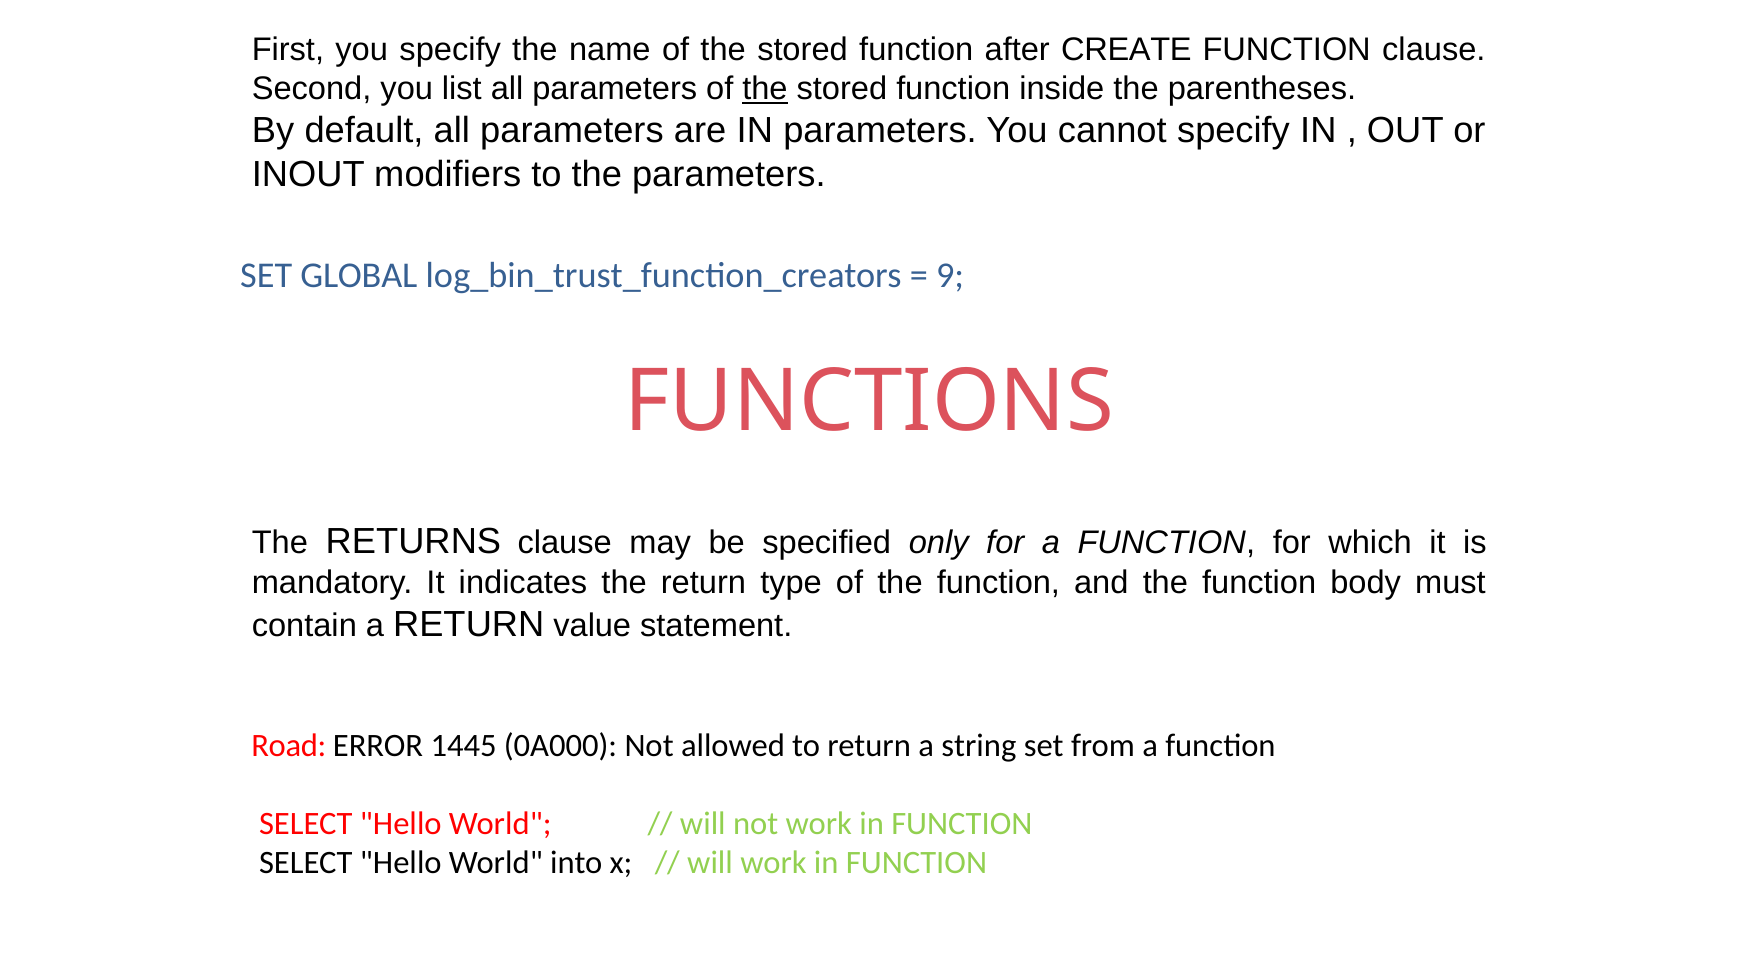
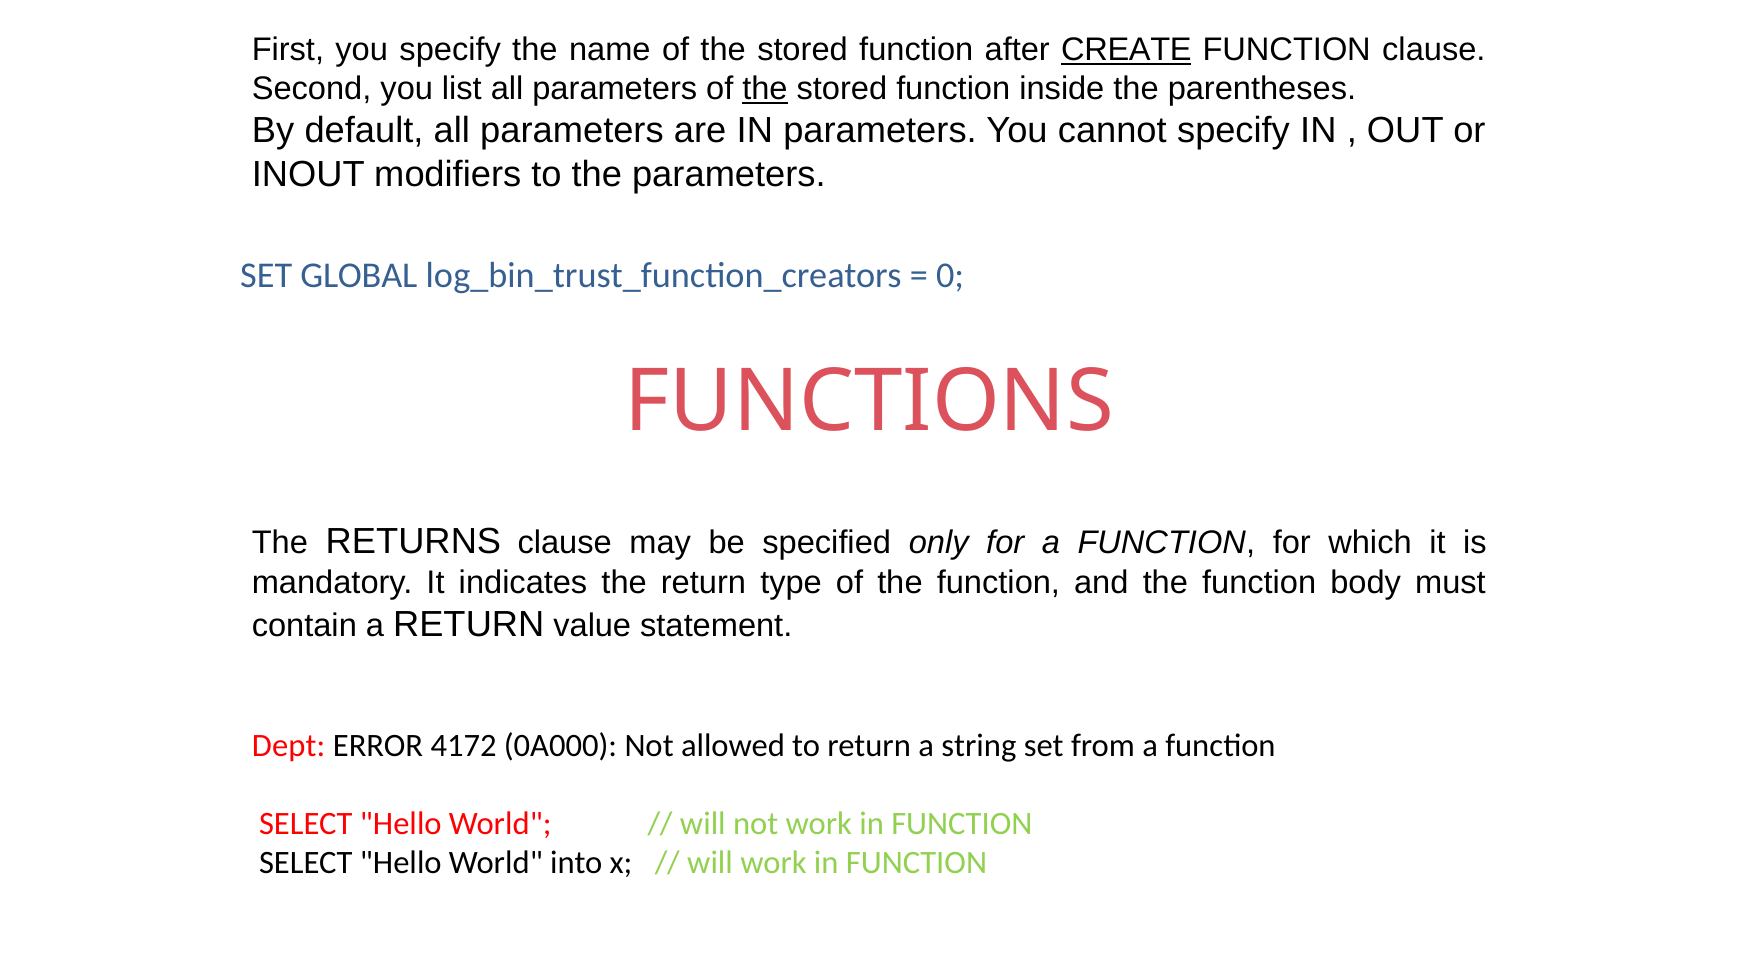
CREATE underline: none -> present (1126, 50)
9: 9 -> 0 (950, 275)
Road: Road -> Dept (289, 745)
1445: 1445 -> 4172 (464, 745)
